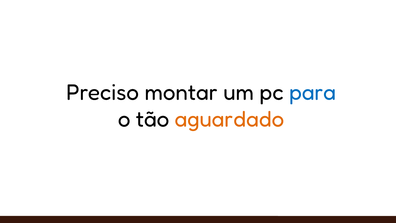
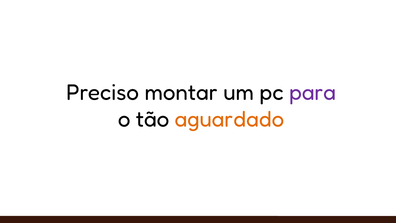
para colour: blue -> purple (313, 92)
